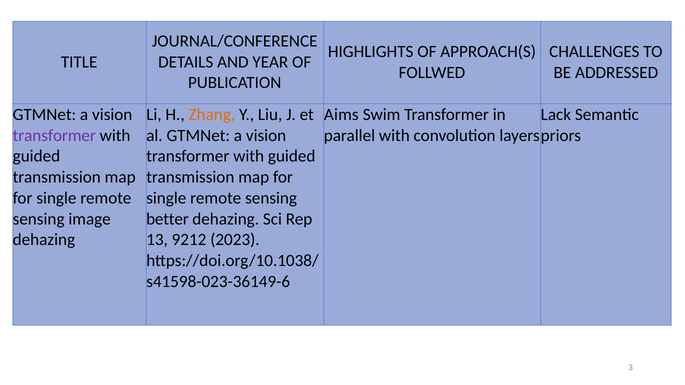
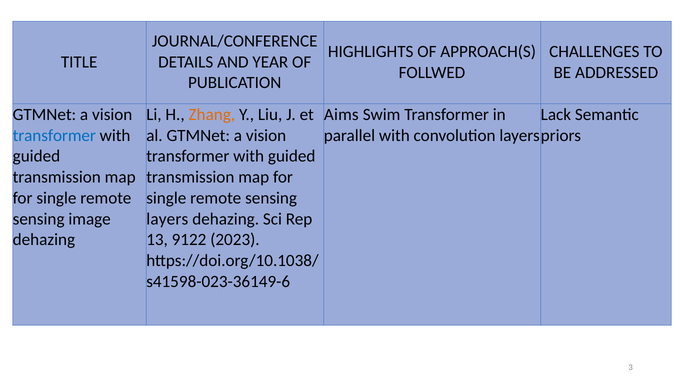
transformer colour: purple -> blue (54, 136)
better: better -> layers (167, 219)
9212: 9212 -> 9122 (189, 240)
